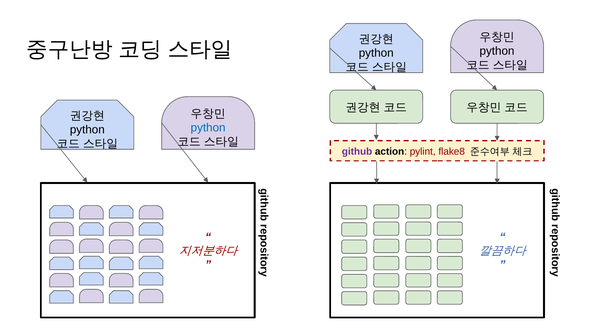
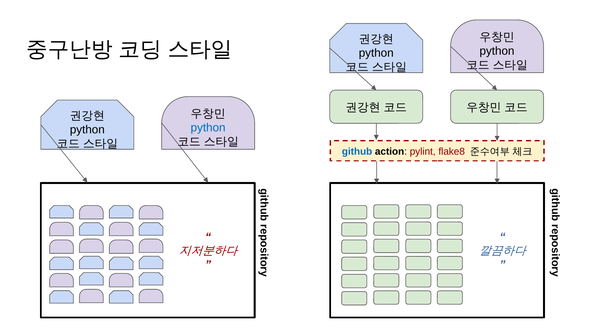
github colour: purple -> blue (357, 151)
